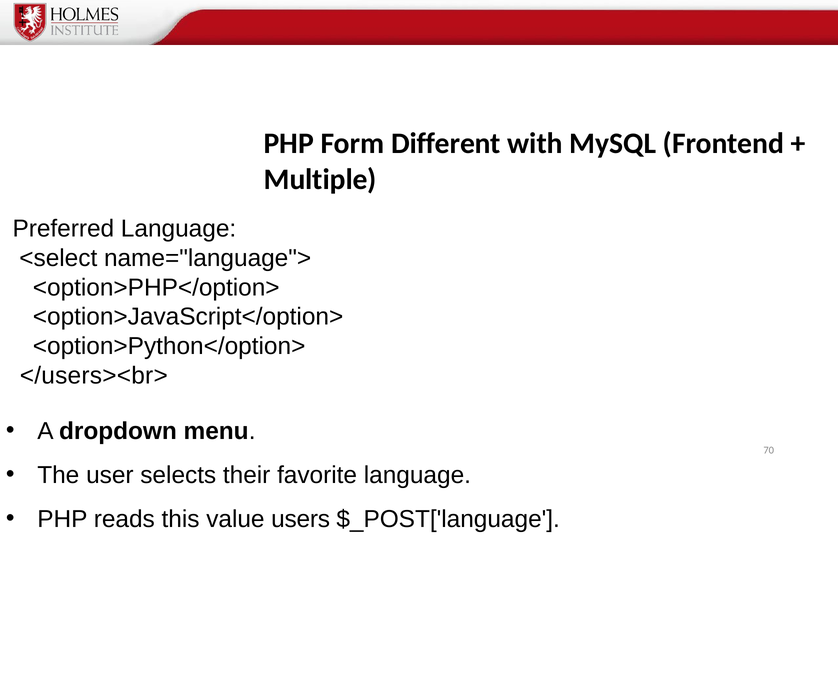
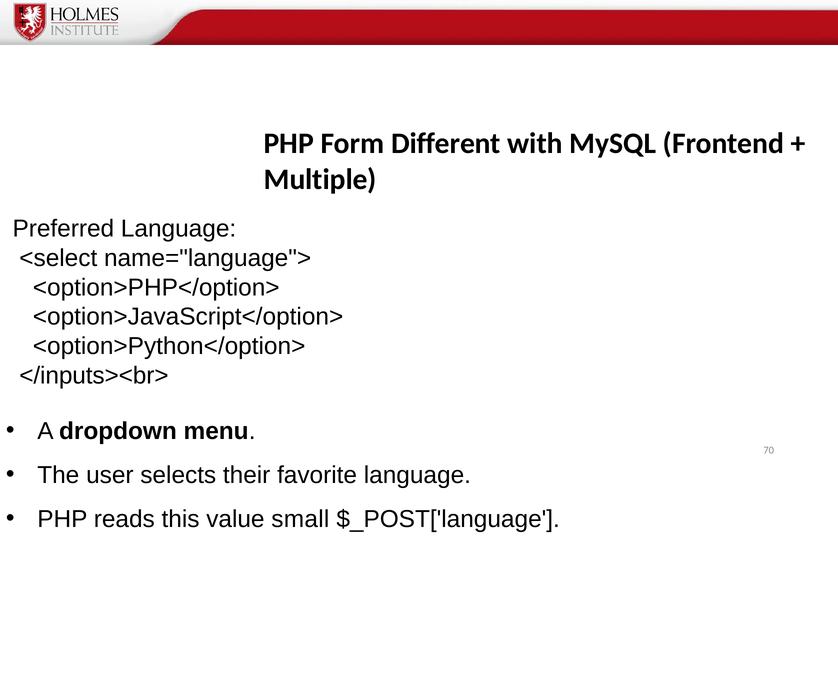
</users><br>: </users><br> -> </inputs><br> (94, 375)
users: users -> small (300, 519)
